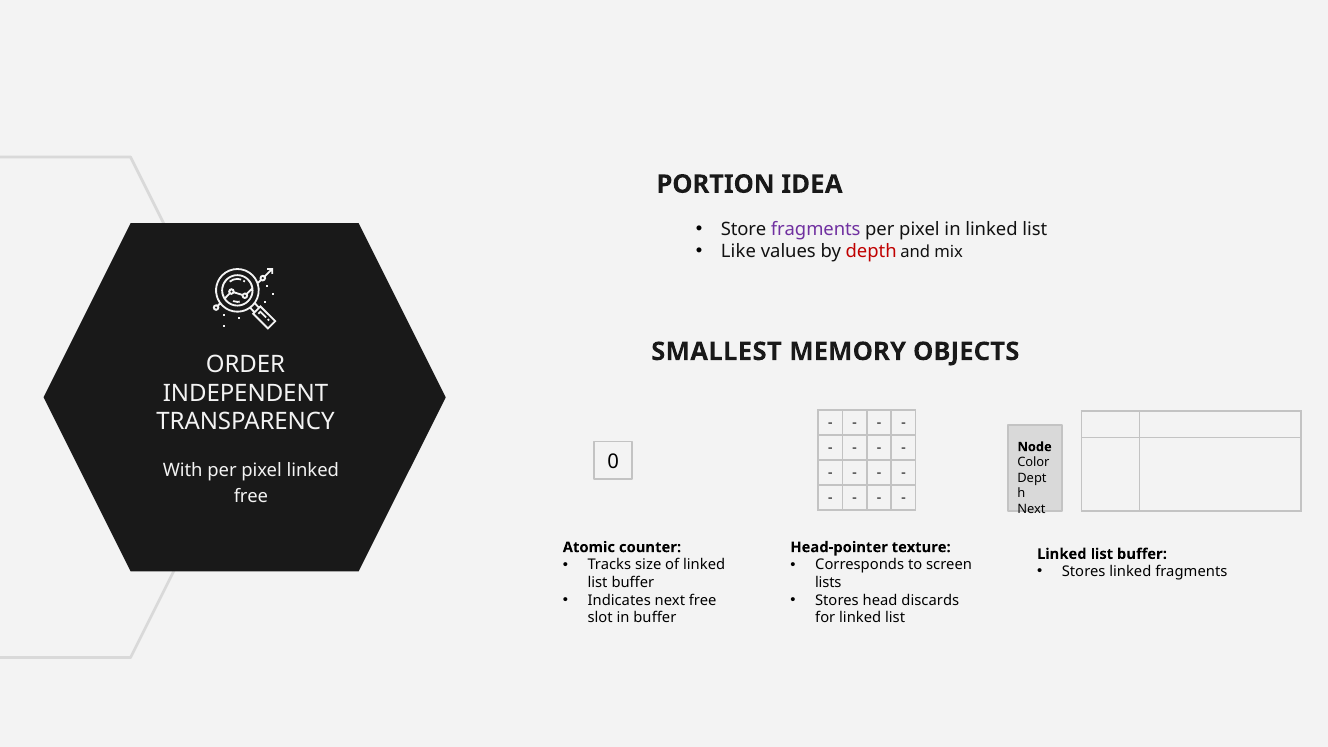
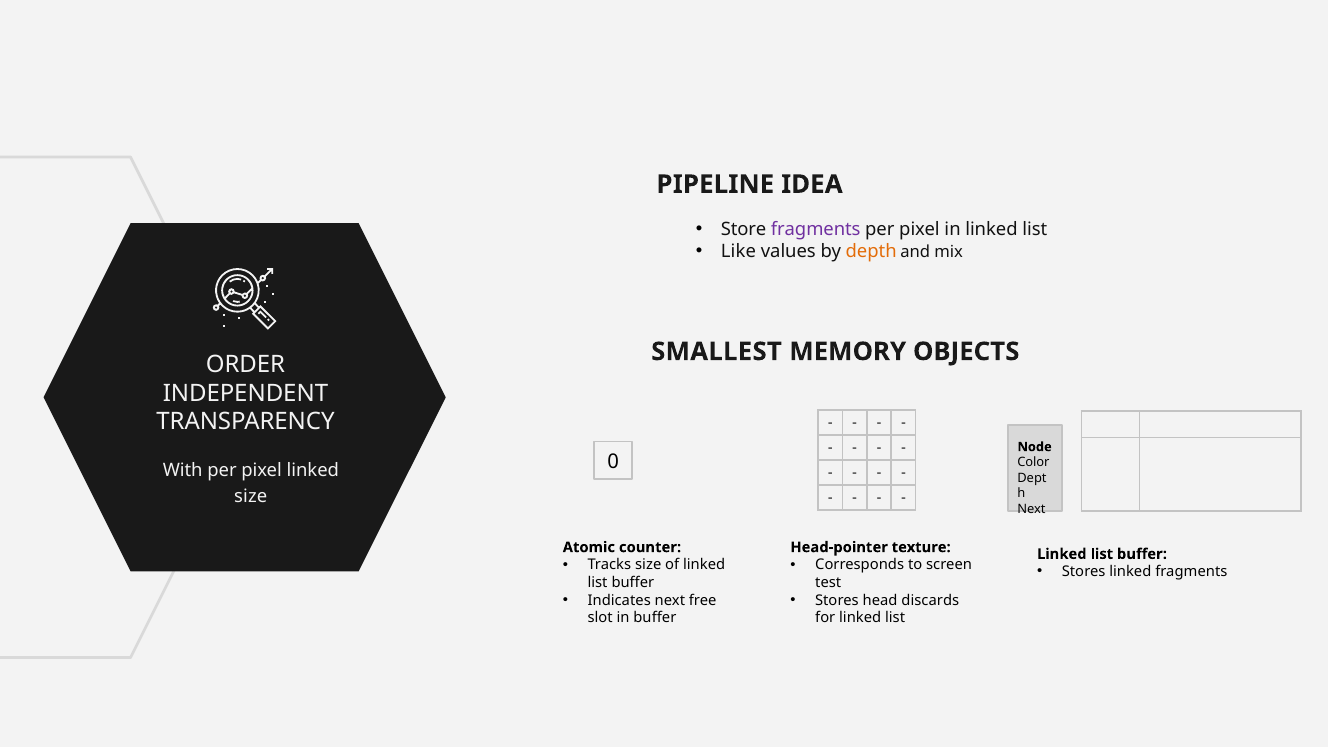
PORTION: PORTION -> PIPELINE (715, 184)
depth colour: red -> orange (871, 252)
free: free -> size (251, 496)
lists: lists -> test (828, 583)
